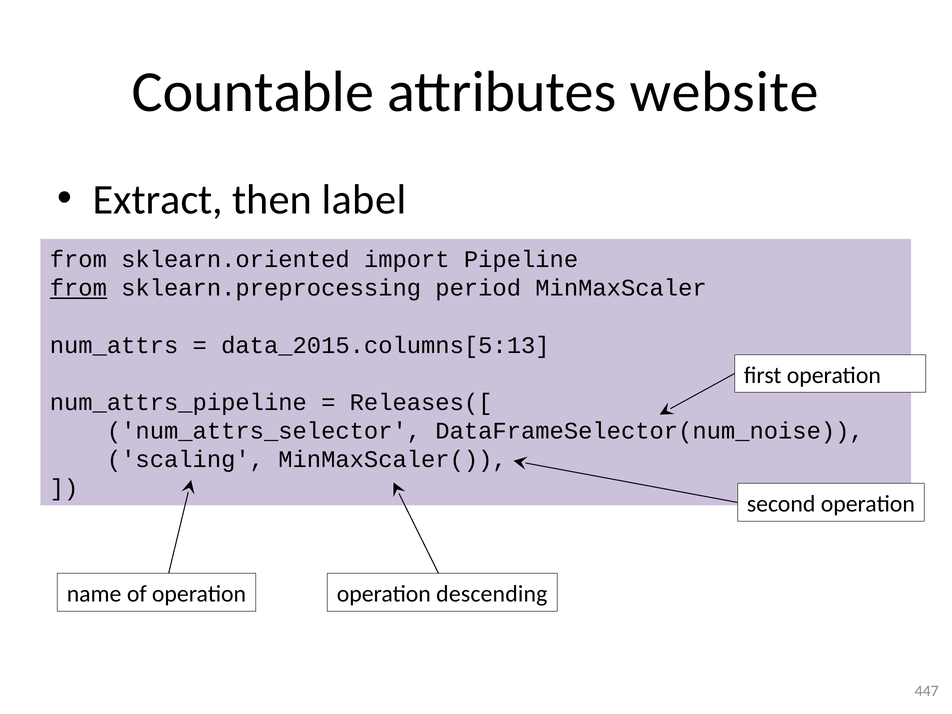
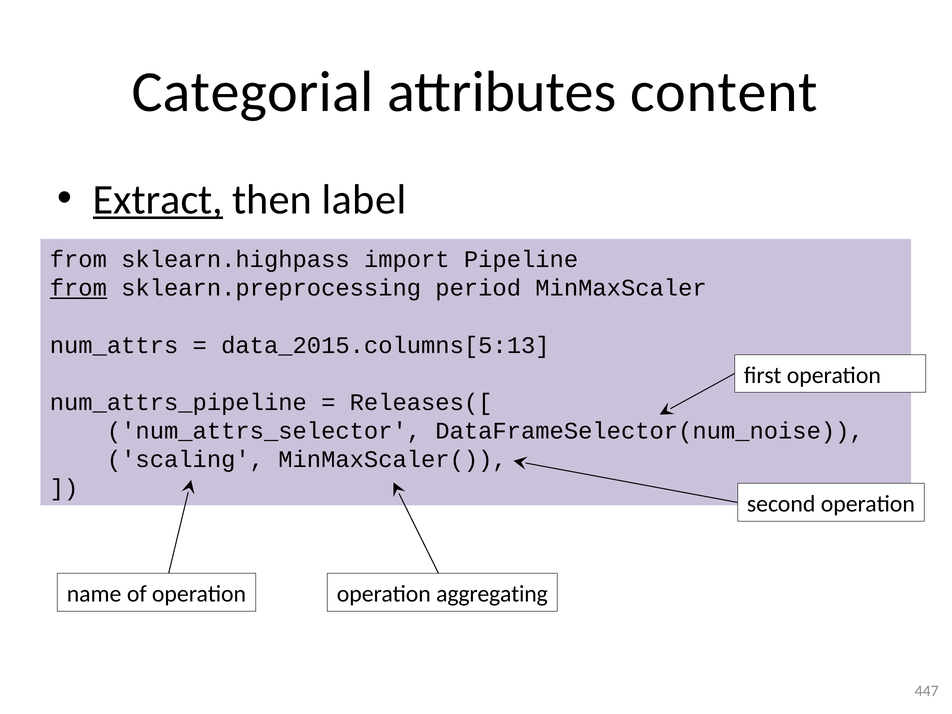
Countable: Countable -> Categorial (253, 92)
website: website -> content (724, 92)
Extract underline: none -> present (158, 200)
sklearn.oriented: sklearn.oriented -> sklearn.highpass (235, 260)
descending: descending -> aggregating (492, 594)
